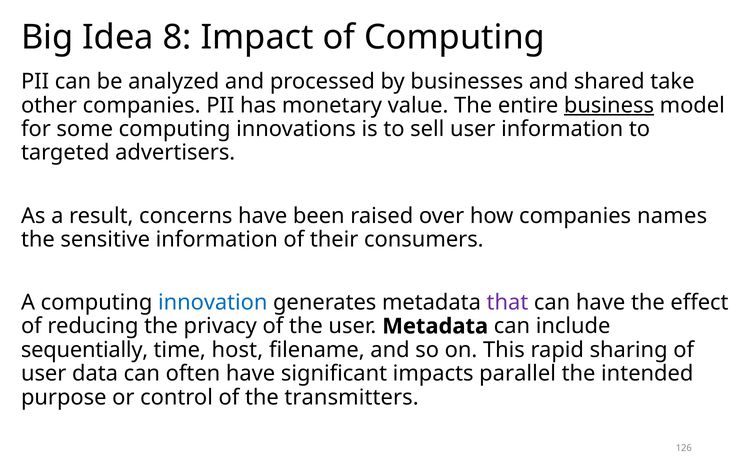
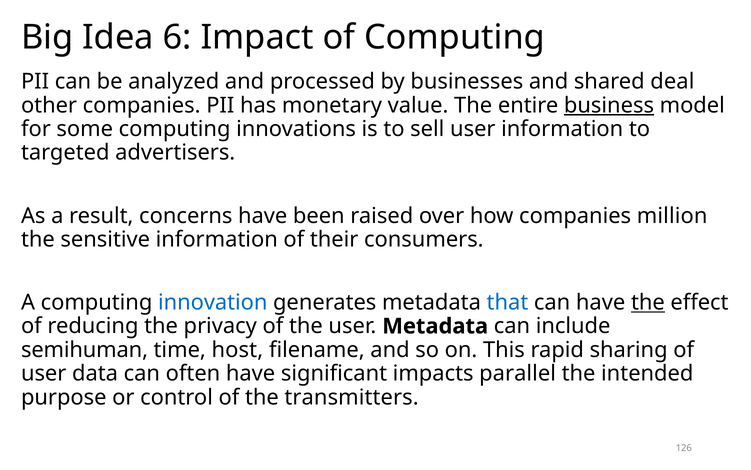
8: 8 -> 6 (177, 38)
take: take -> deal (672, 82)
names: names -> million (672, 216)
that colour: purple -> blue (507, 302)
the underline: none -> present (648, 302)
sequentially: sequentially -> semihuman (85, 349)
